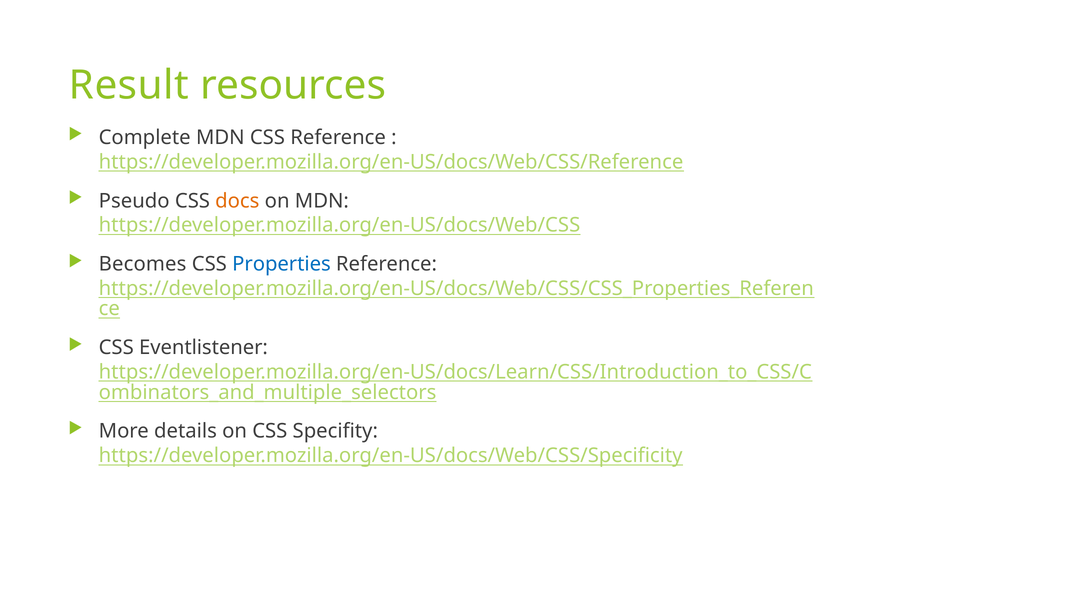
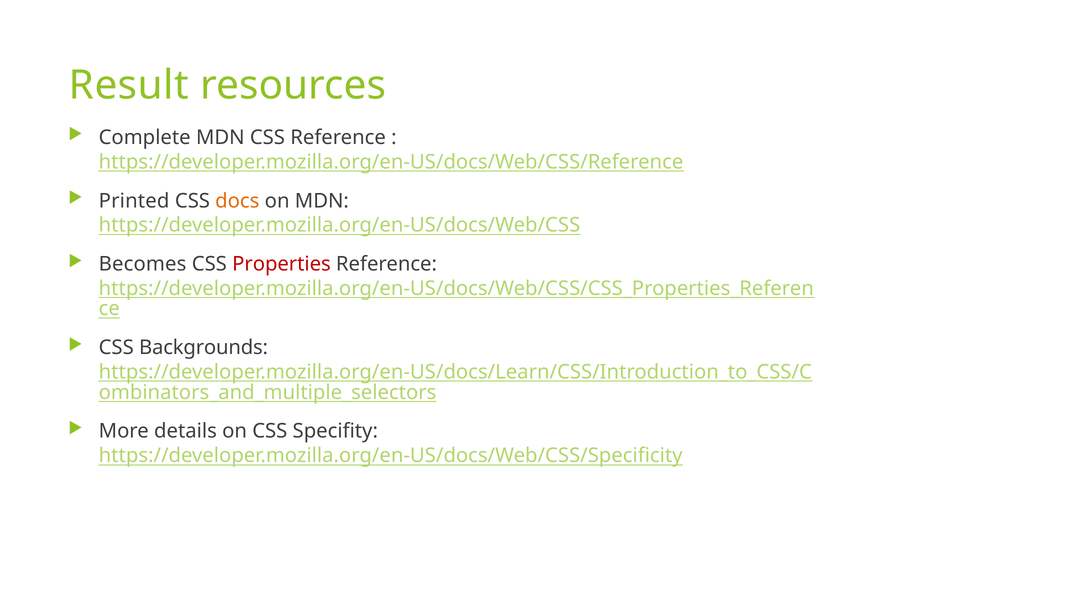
Pseudo: Pseudo -> Printed (134, 201)
Properties colour: blue -> red (281, 264)
Eventlistener: Eventlistener -> Backgrounds (204, 348)
